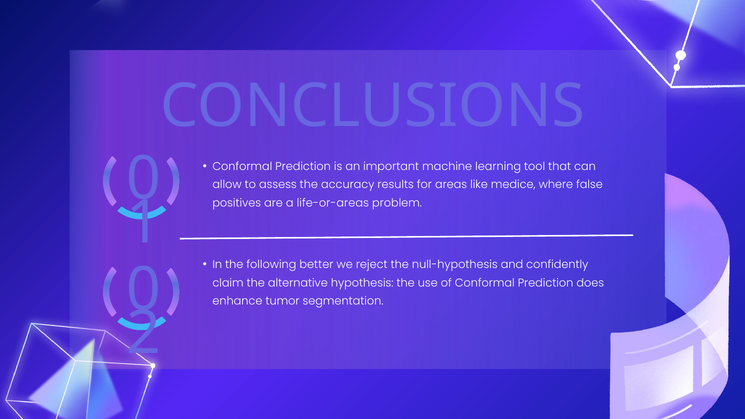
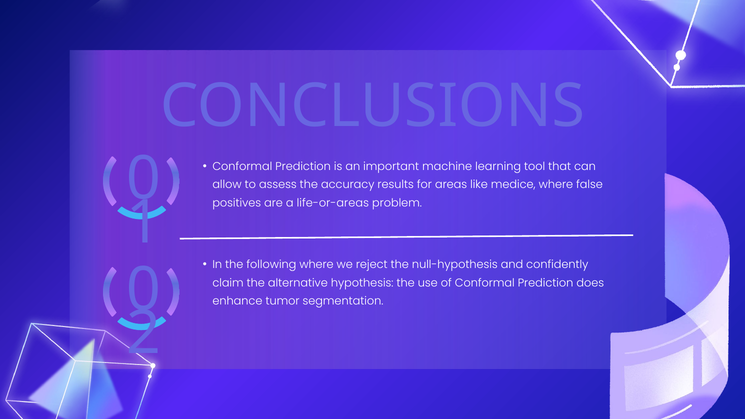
following better: better -> where (316, 265)
